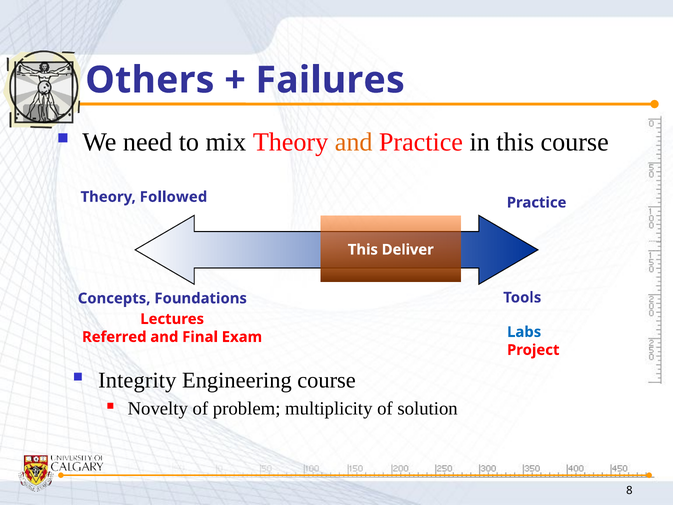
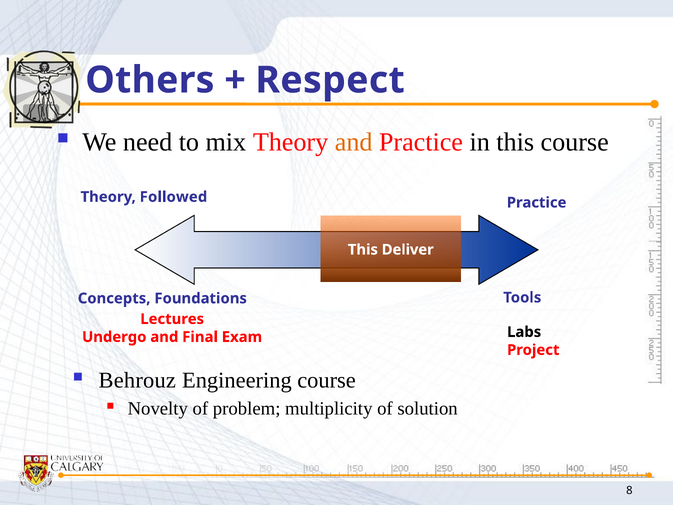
Failures: Failures -> Respect (330, 80)
Referred: Referred -> Undergo (114, 337)
Labs colour: blue -> black (524, 332)
Integrity: Integrity -> Behrouz (137, 380)
